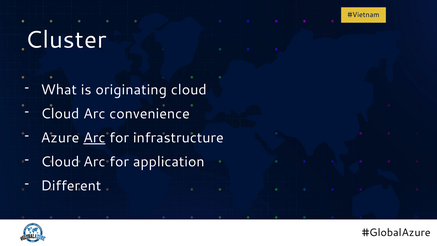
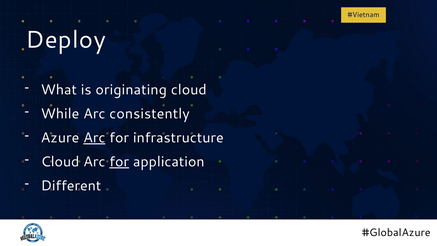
Cluster: Cluster -> Deploy (66, 40)
Cloud: Cloud -> While (60, 114)
convenience: convenience -> consistently (149, 114)
for underline: none -> present (119, 162)
